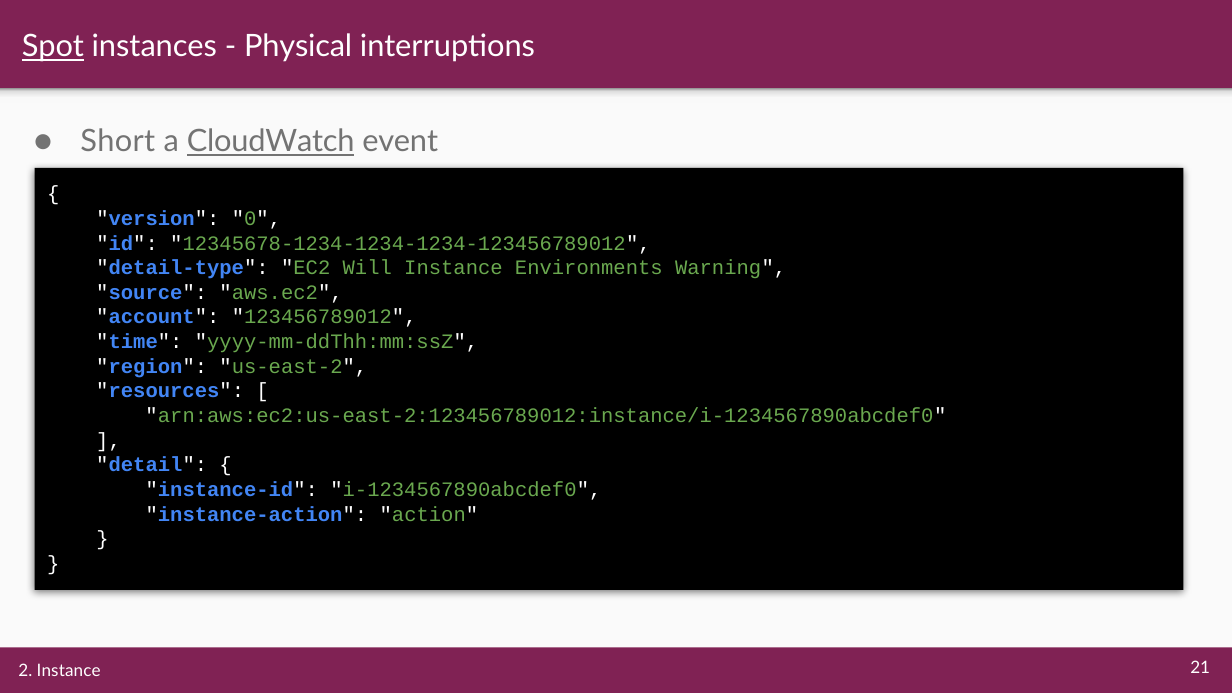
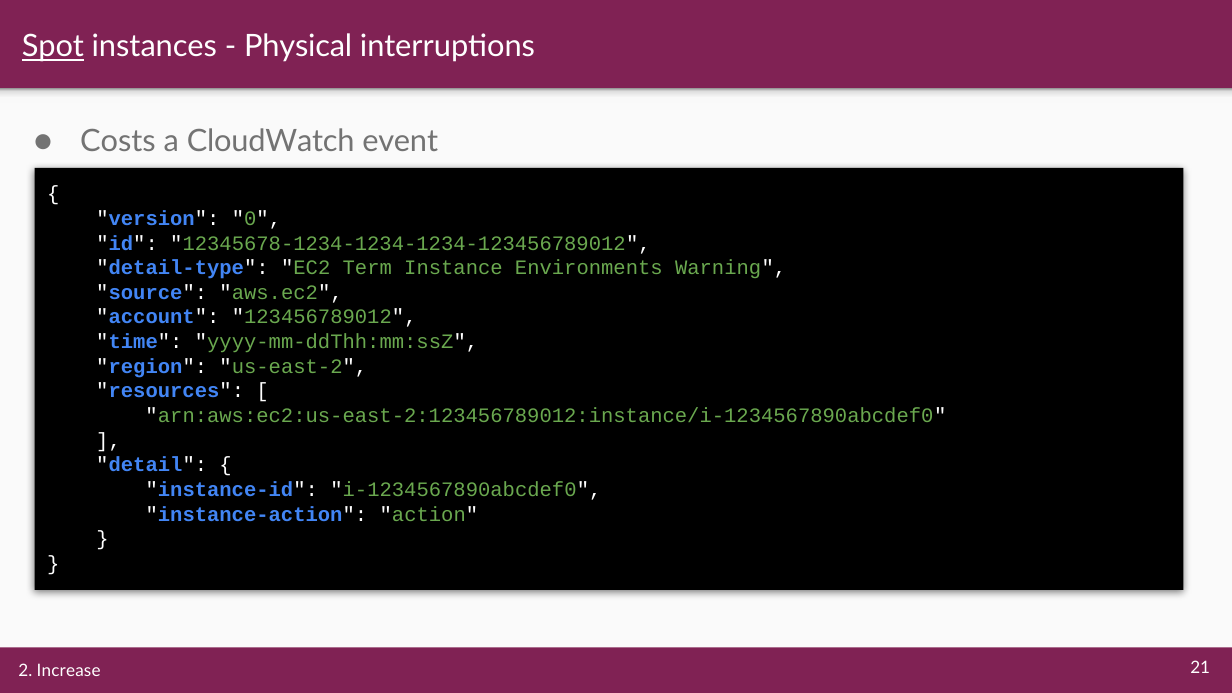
Short: Short -> Costs (118, 142)
CloudWatch underline: present -> none (271, 142)
Will: Will -> Term (367, 268)
2 Instance: Instance -> Increase (69, 671)
